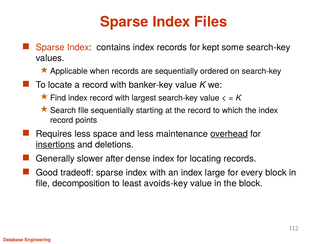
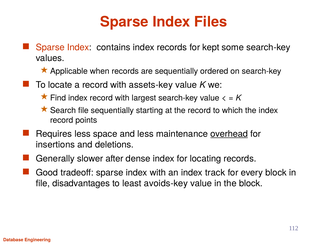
banker-key: banker-key -> assets-key (151, 85)
insertions underline: present -> none (55, 145)
large: large -> track (215, 173)
decomposition: decomposition -> disadvantages (81, 184)
